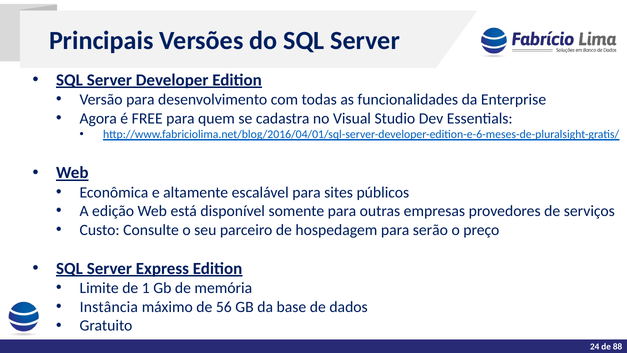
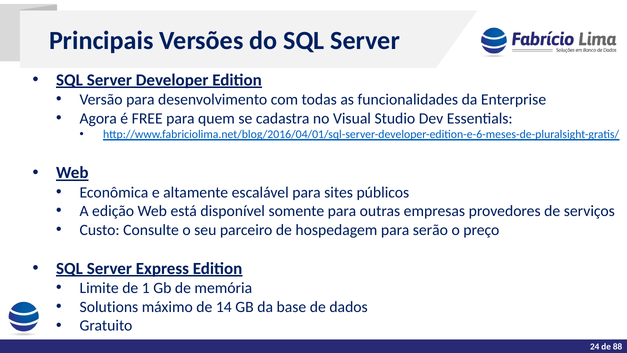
Instância: Instância -> Solutions (109, 307)
56: 56 -> 14 (224, 307)
